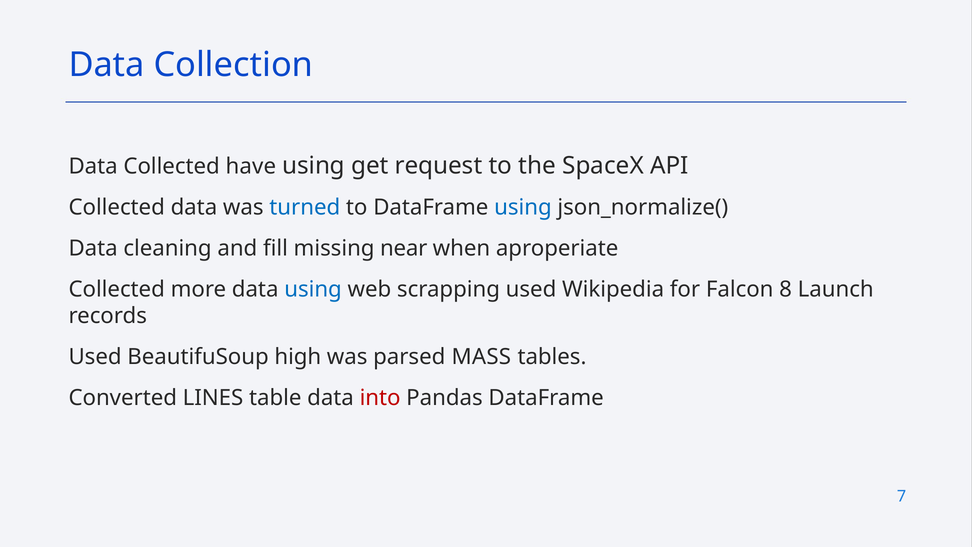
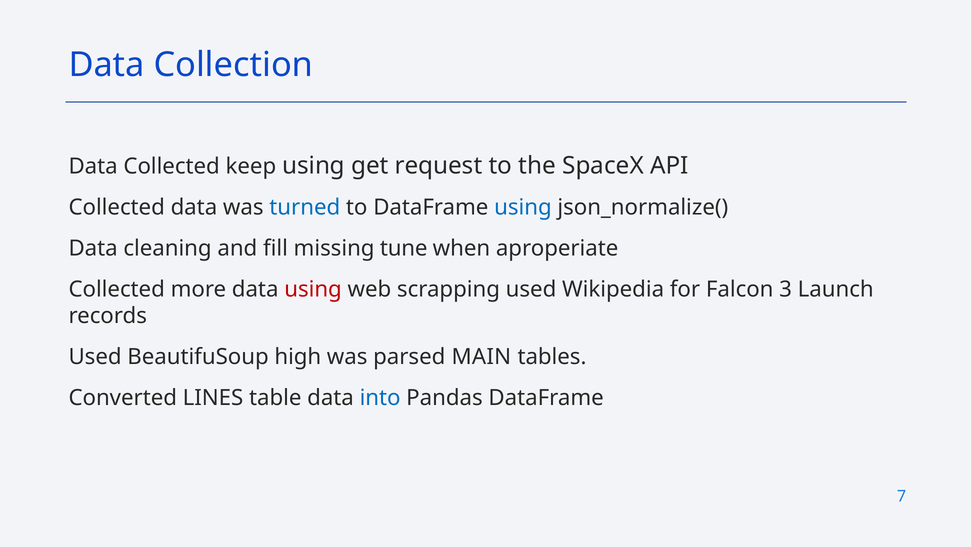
have: have -> keep (251, 166)
near: near -> tune (404, 248)
using colour: blue -> red (313, 289)
8: 8 -> 3 (786, 289)
MASS: MASS -> MAIN (481, 357)
into colour: red -> blue (380, 398)
